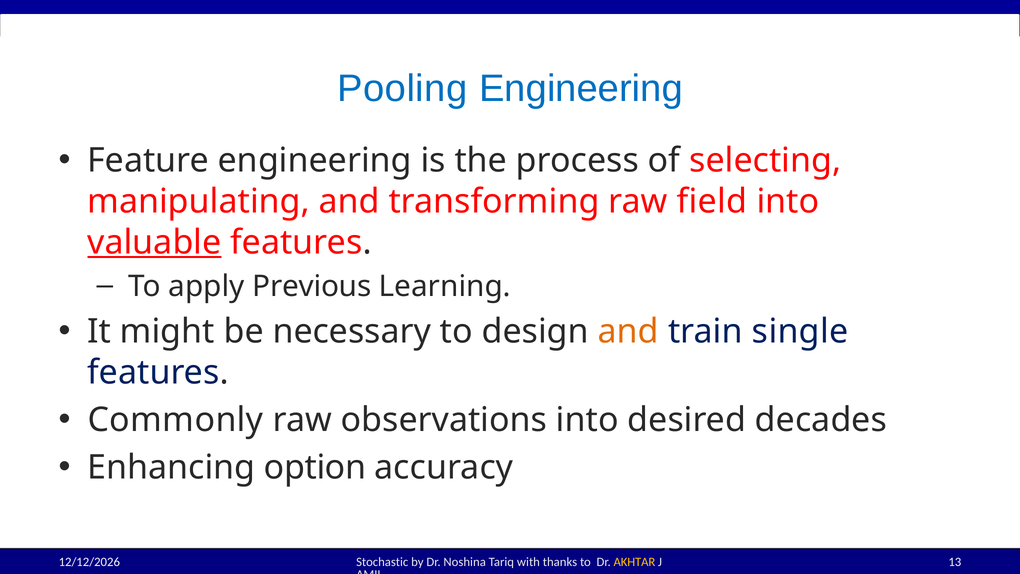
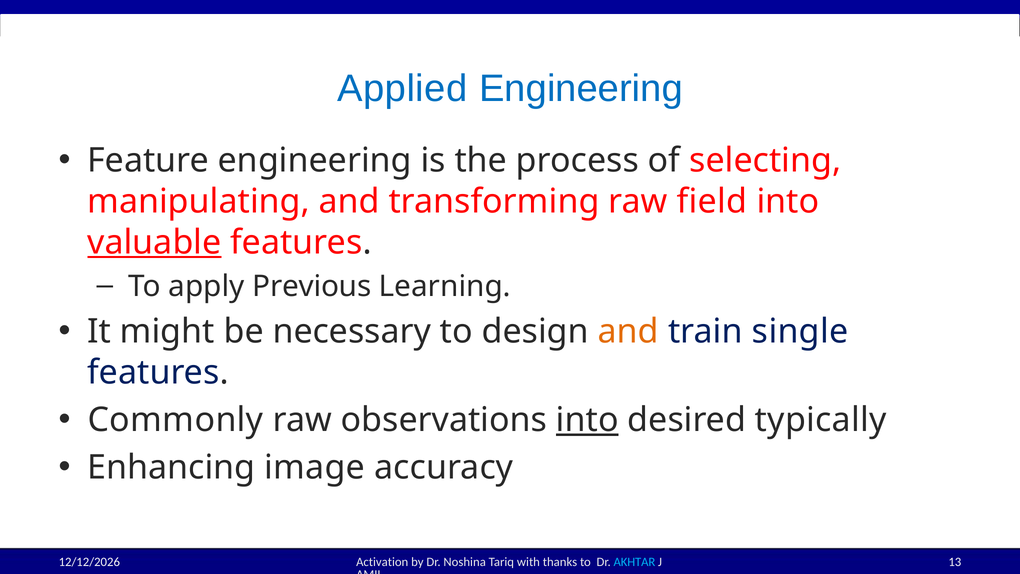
Pooling: Pooling -> Applied (402, 89)
into underline: none -> present (587, 420)
decades: decades -> typically (821, 420)
option: option -> image (315, 468)
Stochastic: Stochastic -> Activation (382, 562)
AKHTAR colour: yellow -> light blue (634, 562)
